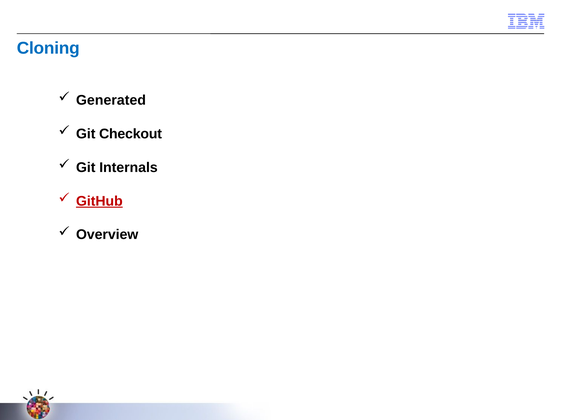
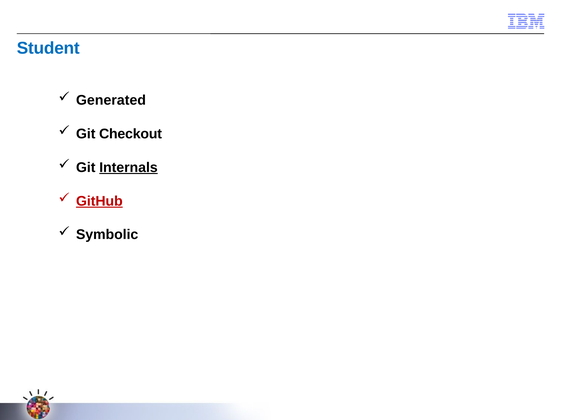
Cloning: Cloning -> Student (48, 48)
Internals underline: none -> present (128, 168)
Overview: Overview -> Symbolic (107, 235)
